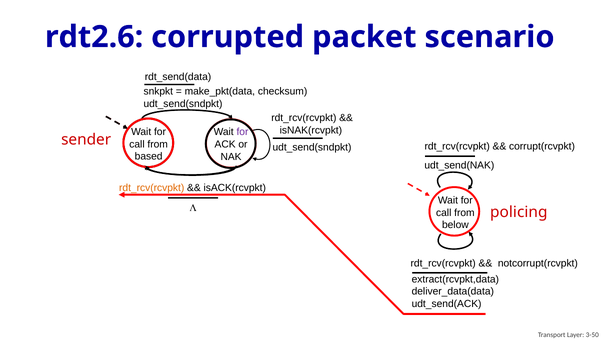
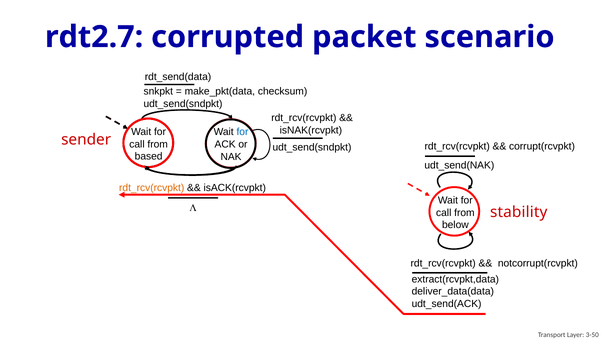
rdt2.6: rdt2.6 -> rdt2.7 (94, 37)
for colour: purple -> blue (242, 132)
policing: policing -> stability (519, 212)
